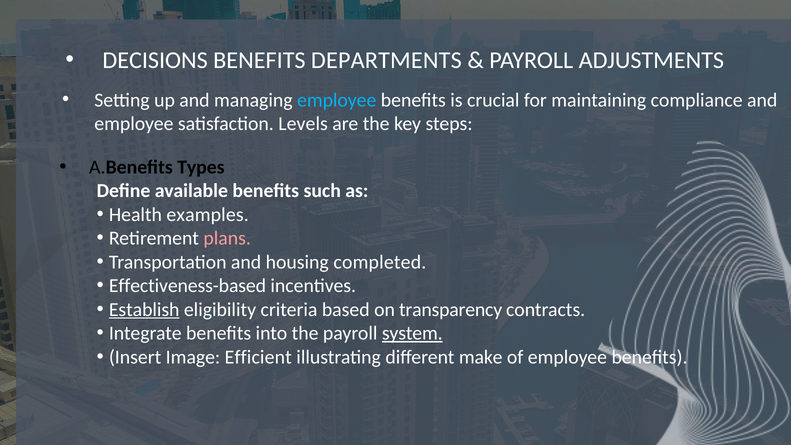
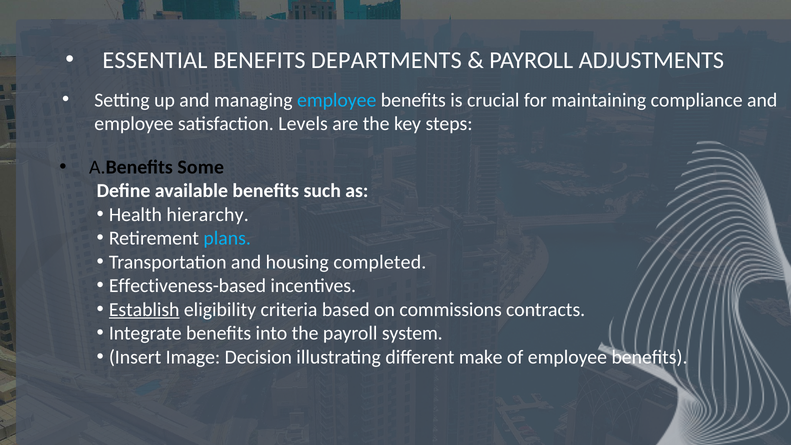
DECISIONS: DECISIONS -> ESSENTIAL (155, 60)
Types: Types -> Some (201, 167)
examples: examples -> hierarchy (208, 215)
plans colour: pink -> light blue (227, 238)
transparency: transparency -> commissions (451, 310)
system underline: present -> none (412, 333)
Efficient: Efficient -> Decision (258, 357)
